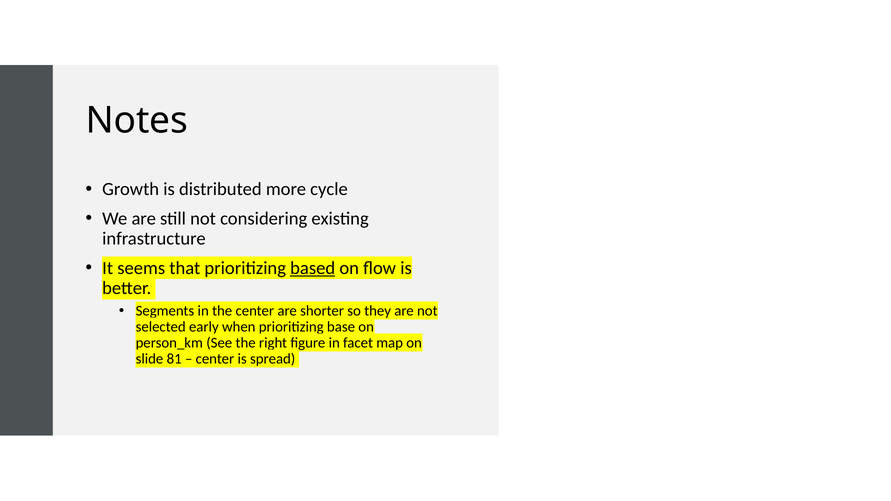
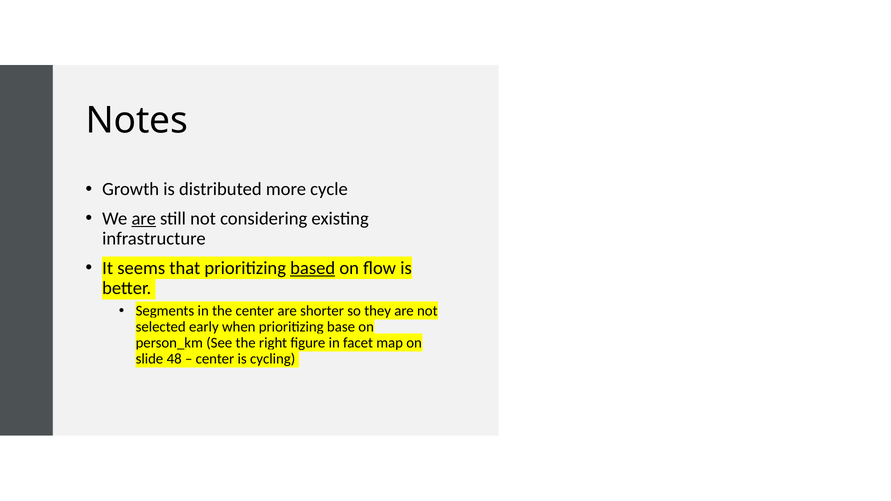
are underline: none -> present (144, 219)
81: 81 -> 48 (174, 359)
spread: spread -> cycling (273, 359)
